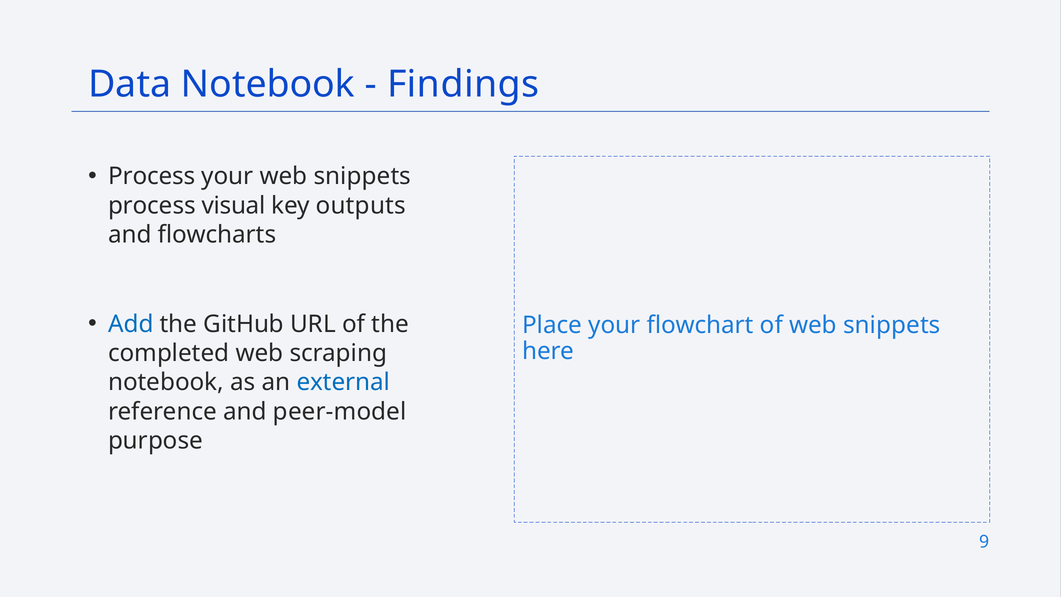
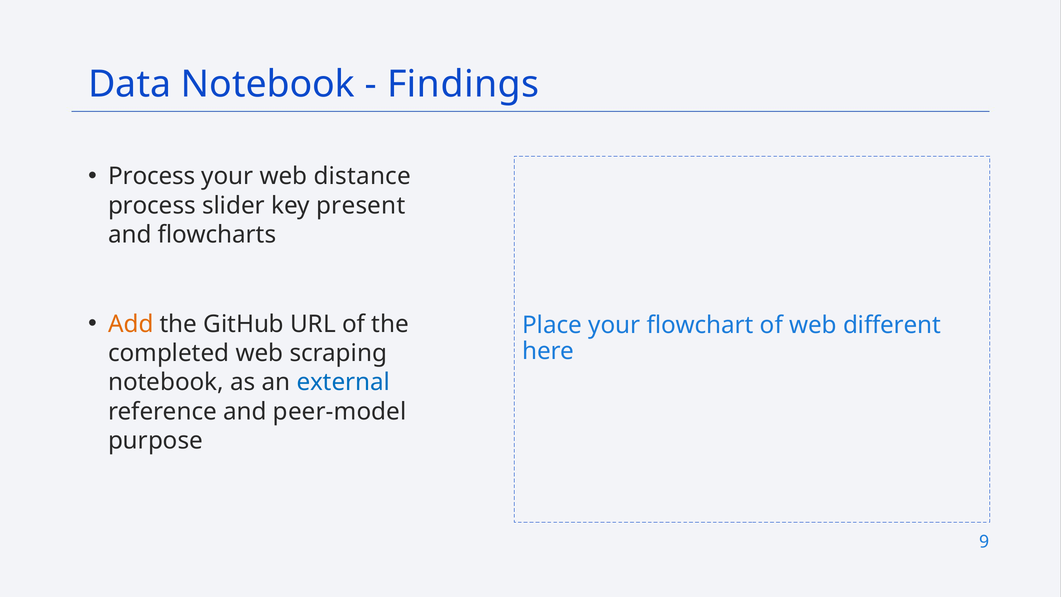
your web snippets: snippets -> distance (362, 176)
visual: visual -> slider (233, 205)
outputs: outputs -> present (361, 205)
Add colour: blue -> orange (131, 324)
of web snippets: snippets -> different (892, 325)
